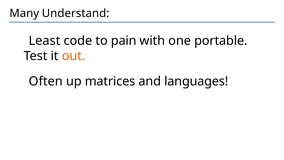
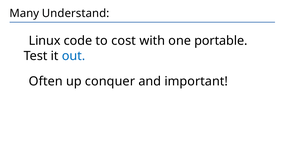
Least: Least -> Linux (45, 41)
pain: pain -> cost (124, 41)
out colour: orange -> blue (74, 56)
matrices: matrices -> conquer (110, 81)
languages: languages -> important (196, 81)
